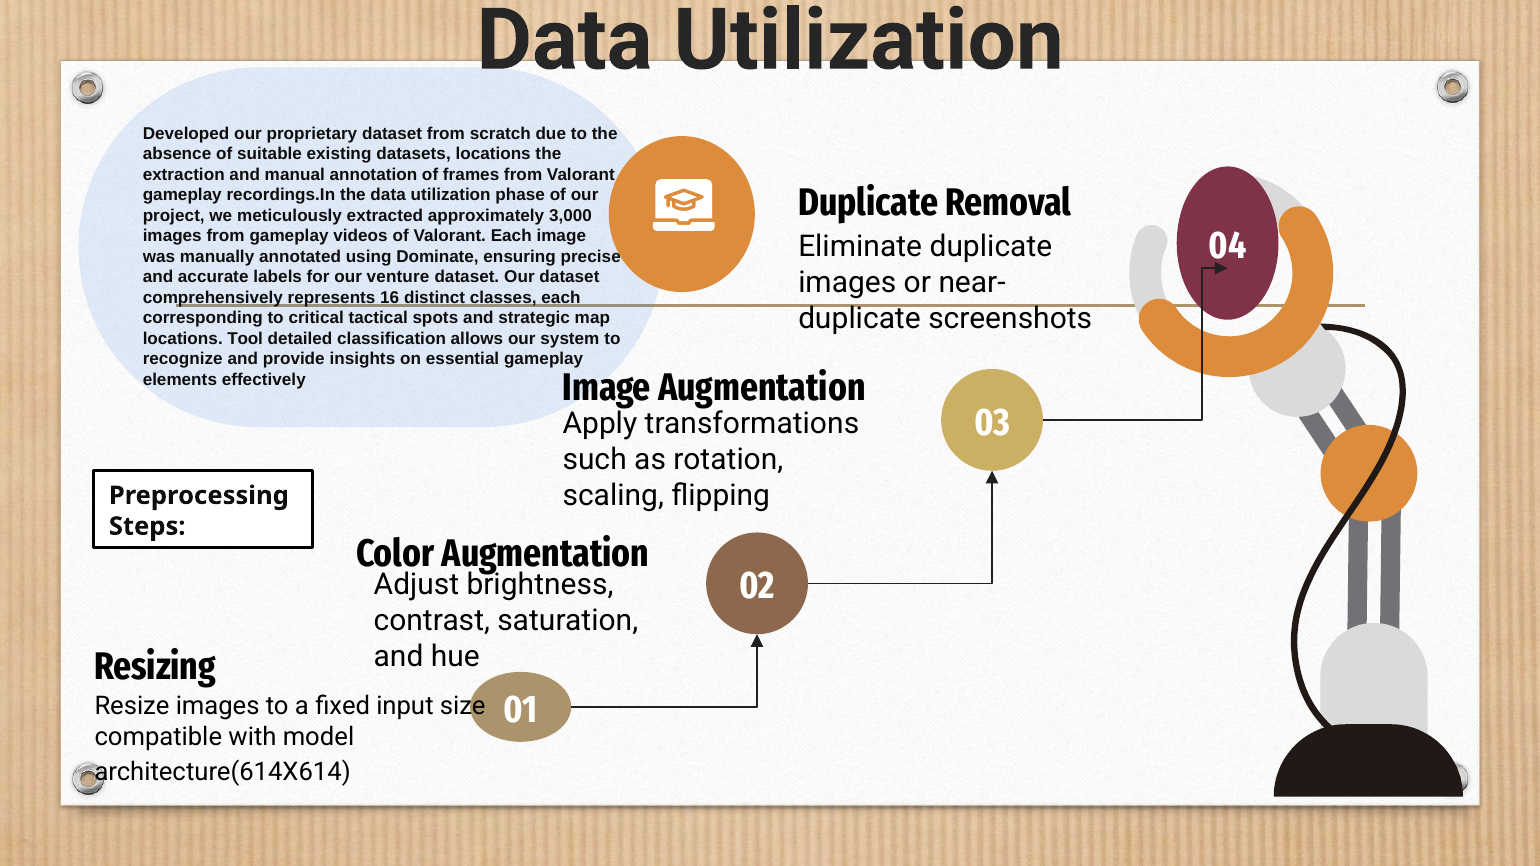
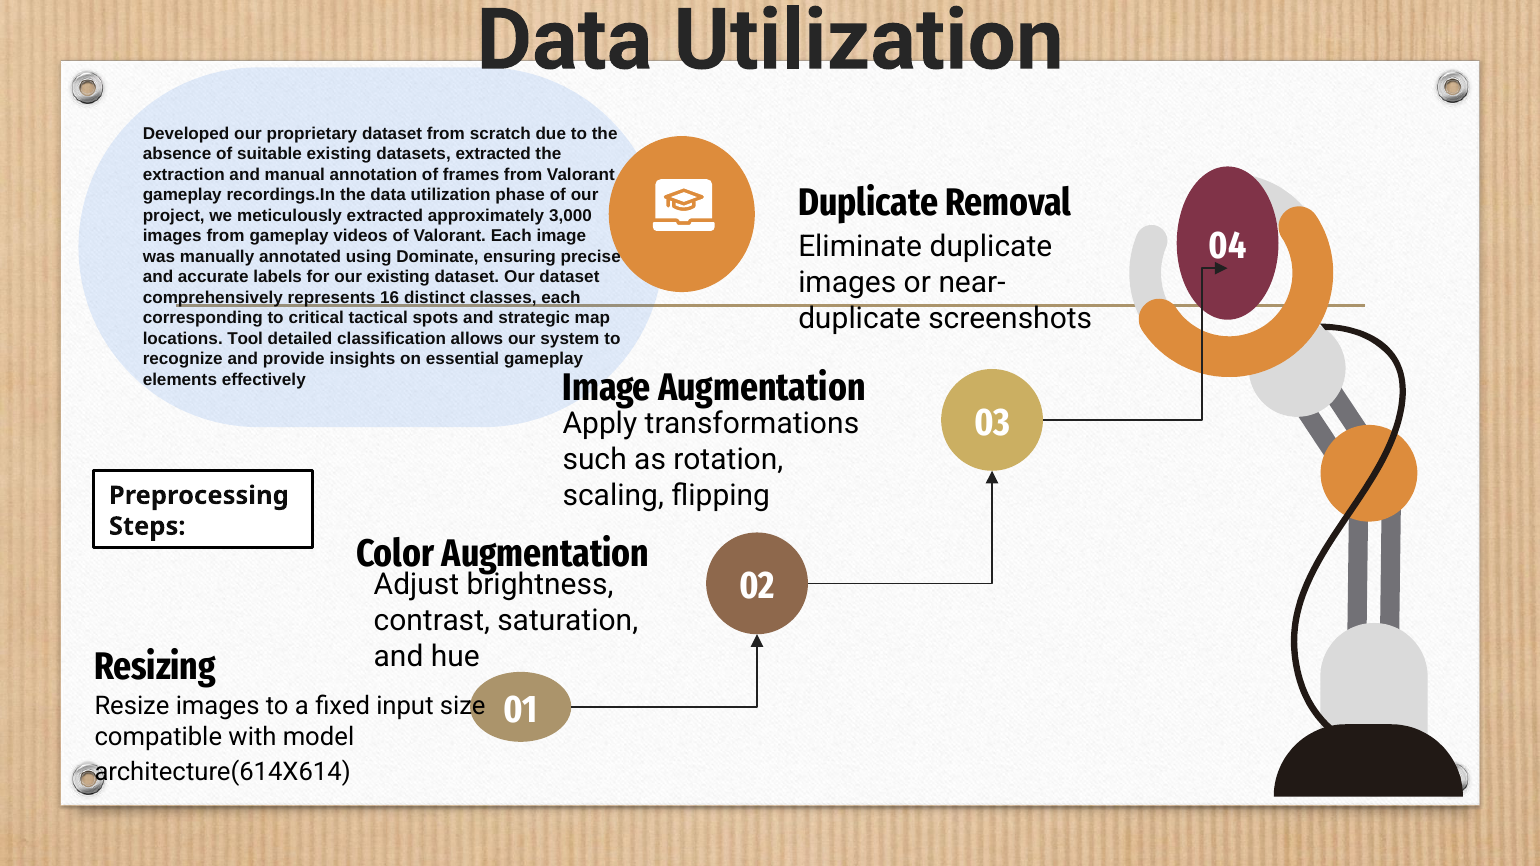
datasets locations: locations -> extracted (493, 154)
our venture: venture -> existing (398, 277)
